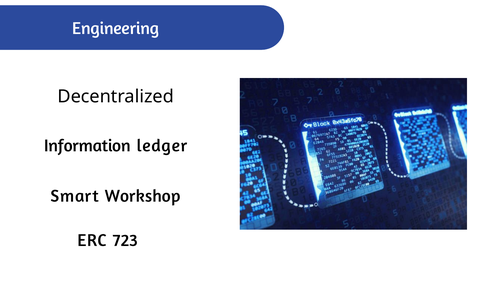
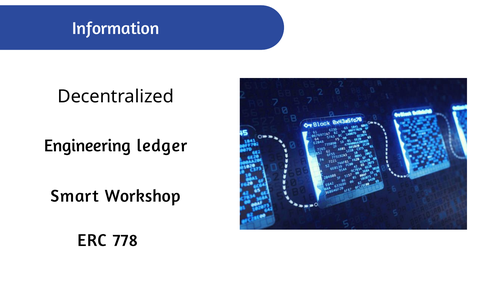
Engineering: Engineering -> Information (116, 29)
Information: Information -> Engineering (87, 145)
723: 723 -> 778 (125, 240)
